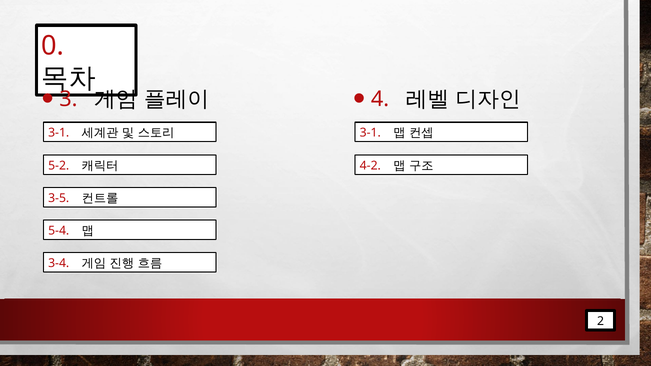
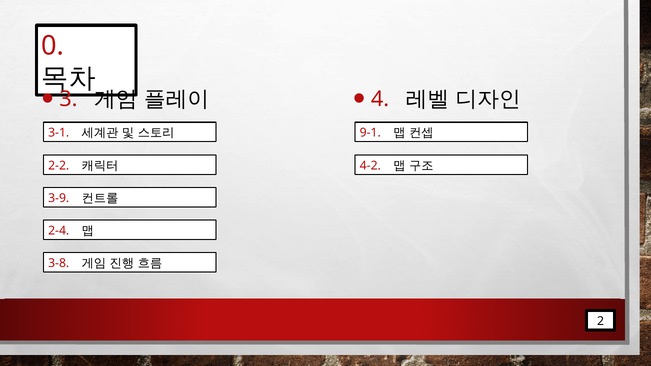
3-1: 3-1 -> 9-1 (370, 133)
5-2: 5-2 -> 2-2 (59, 166)
3-5: 3-5 -> 3-9 (59, 198)
5-4: 5-4 -> 2-4 (59, 231)
3-4: 3-4 -> 3-8 (59, 263)
